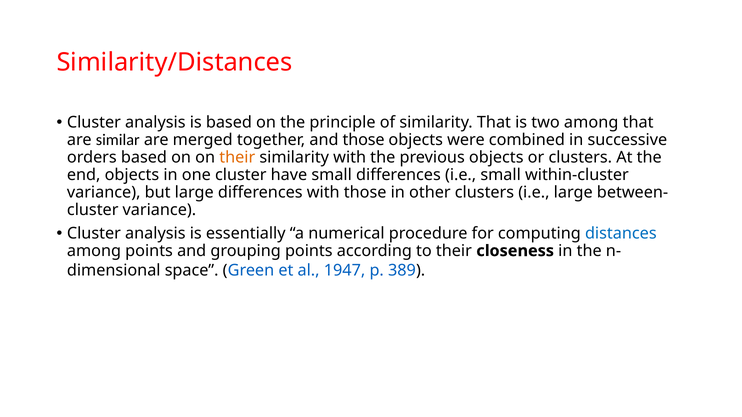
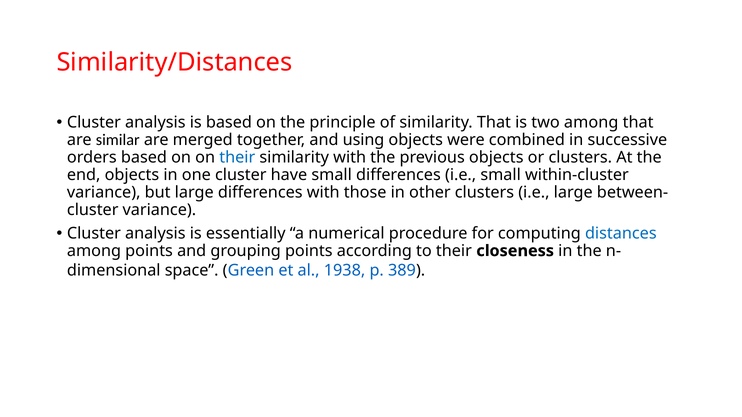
and those: those -> using (364, 140)
their colour: orange -> blue (237, 158)
1947: 1947 -> 1938 (345, 270)
